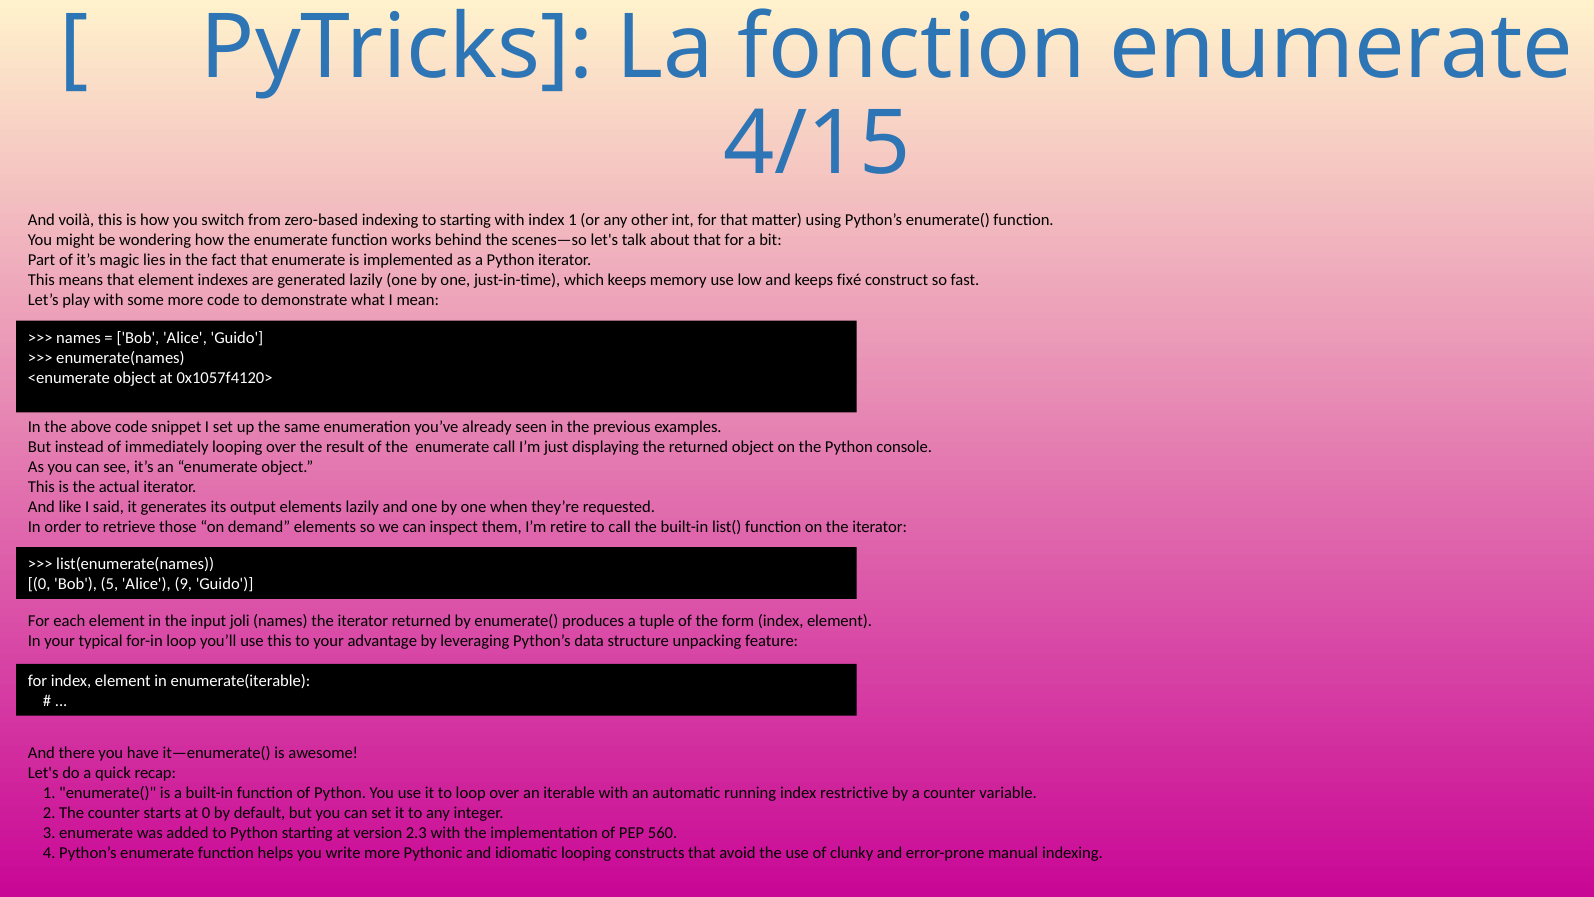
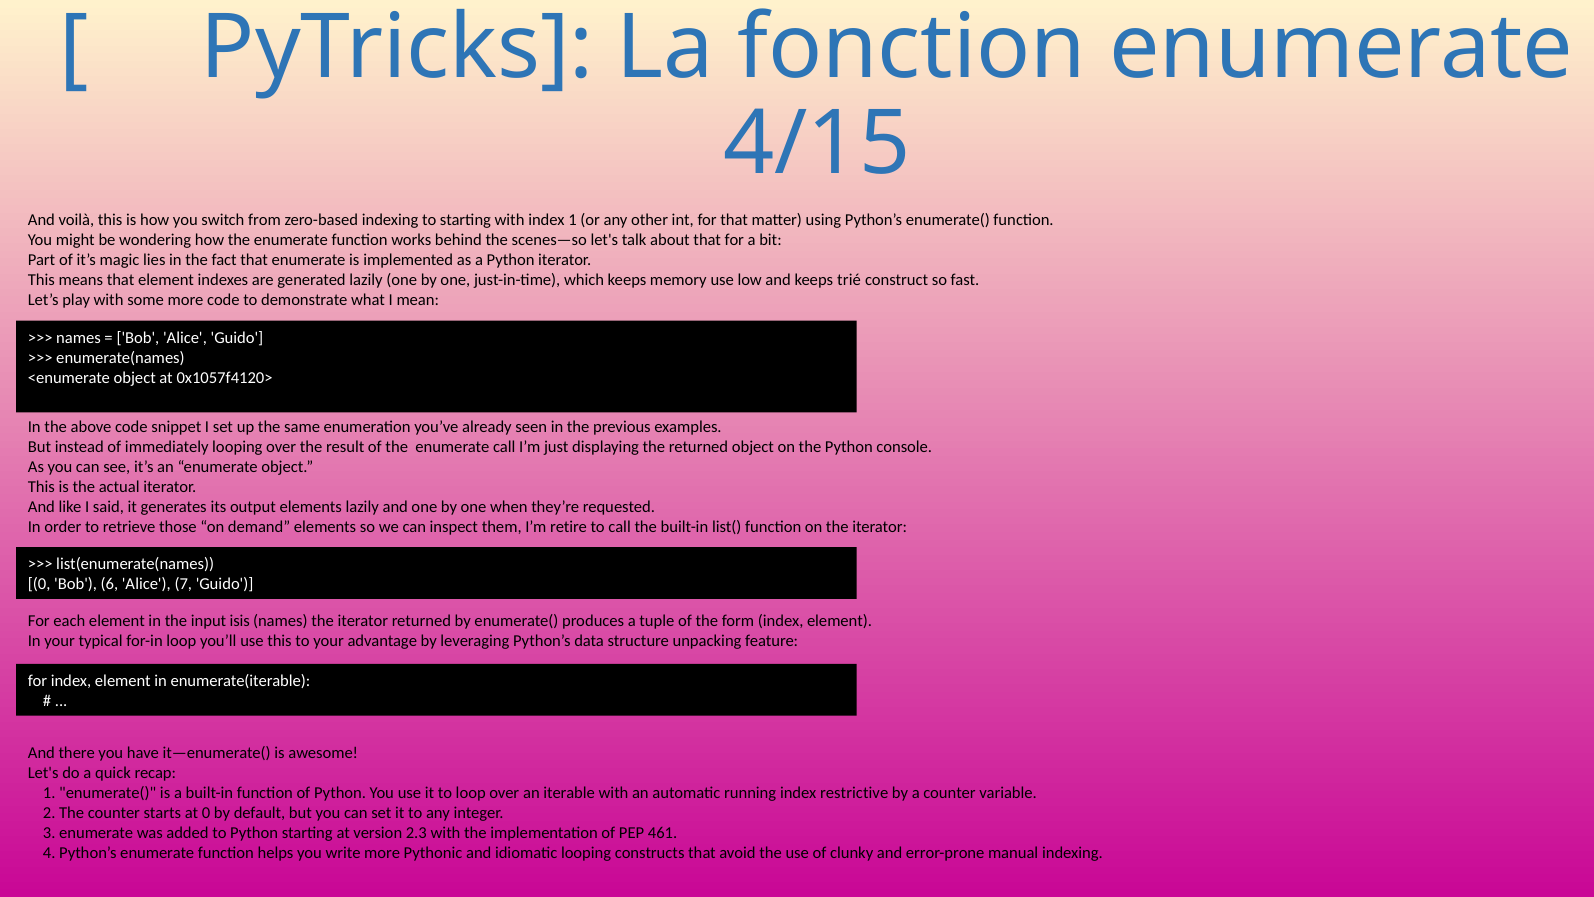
fixé: fixé -> trié (849, 280)
5: 5 -> 6 (109, 584)
9: 9 -> 7 (183, 584)
joli: joli -> isis (240, 620)
560: 560 -> 461 (663, 833)
